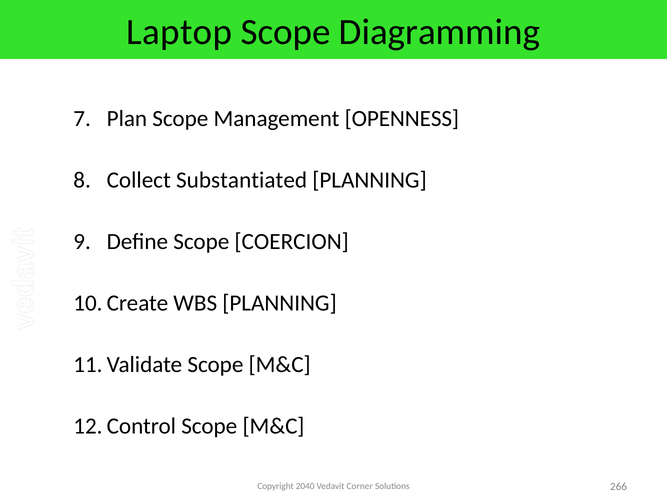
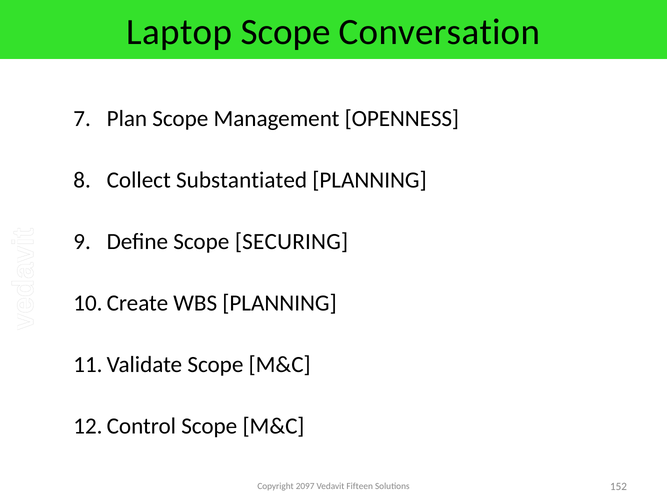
Diagramming: Diagramming -> Conversation (439, 32)
COERCION: COERCION -> SECURING (292, 242)
2040: 2040 -> 2097 (305, 487)
Corner: Corner -> Fifteen (360, 487)
266: 266 -> 152 (619, 487)
